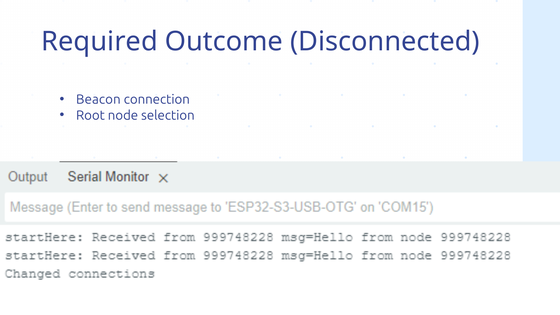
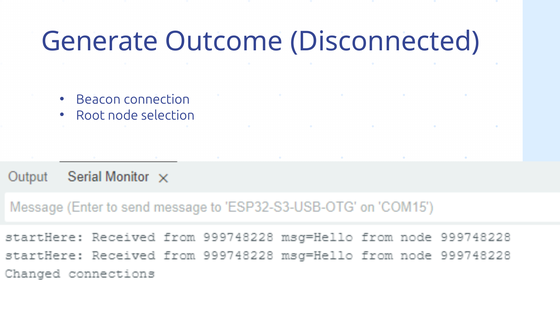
Required: Required -> Generate (100, 42)
